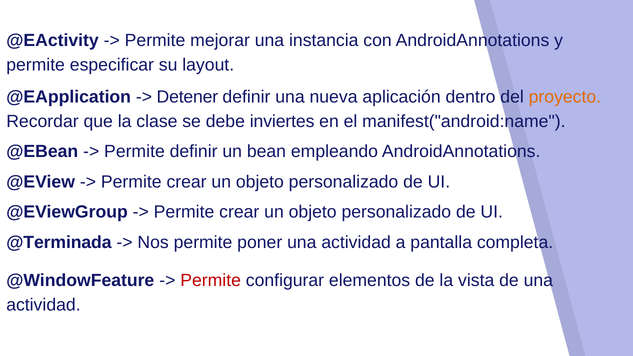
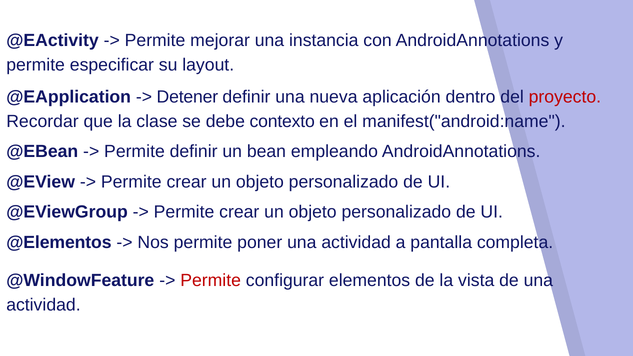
proyecto colour: orange -> red (565, 97)
inviertes: inviertes -> contexto (282, 121)
@Terminada: @Terminada -> @Elementos (59, 242)
